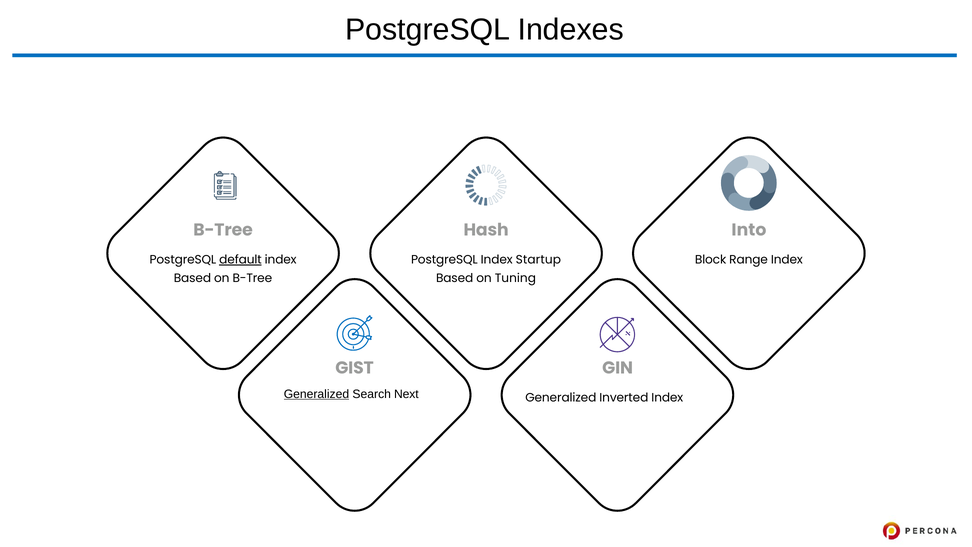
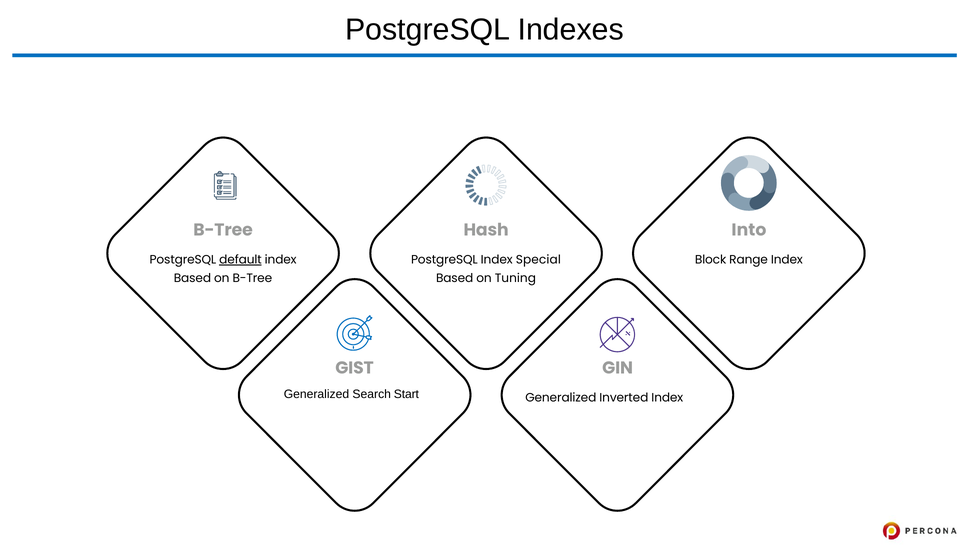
Startup: Startup -> Special (538, 260)
Generalized underline: present -> none (316, 394)
Next: Next -> Start (406, 394)
